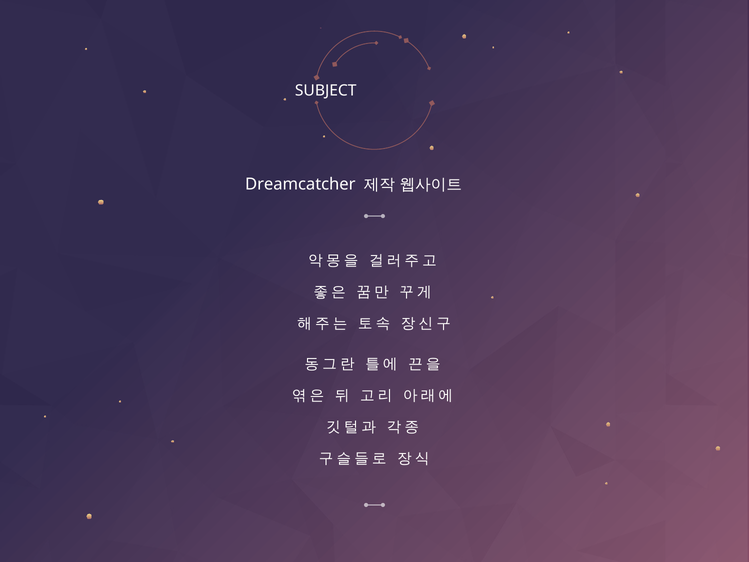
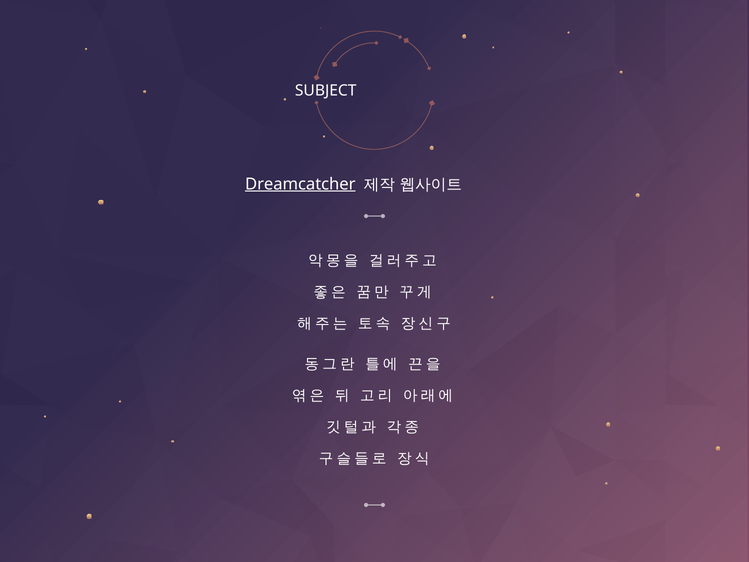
Dreamcatcher underline: none -> present (300, 184)
